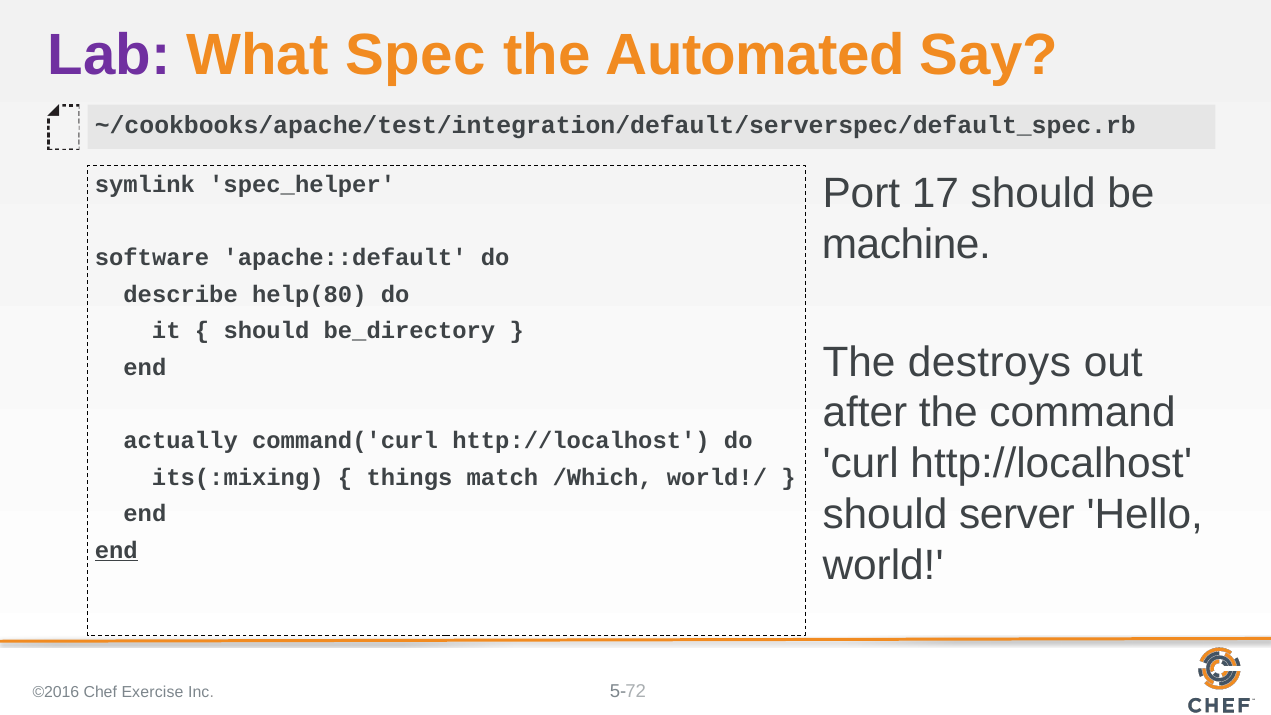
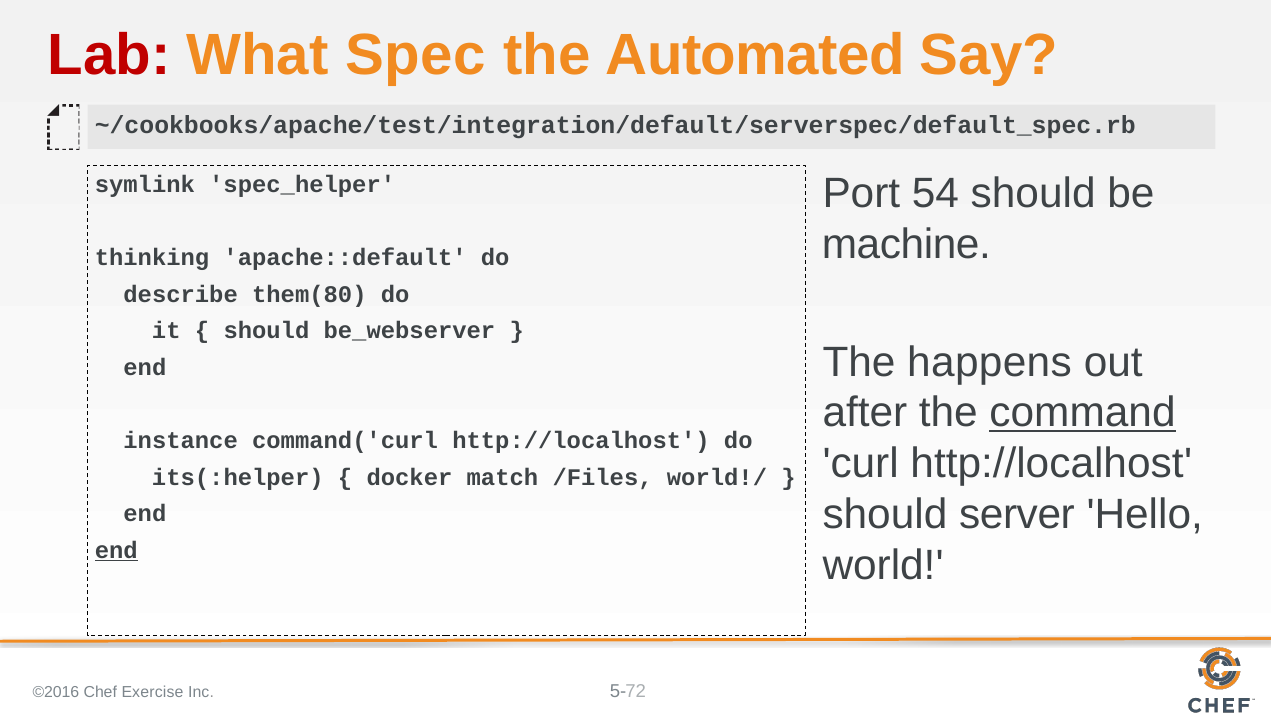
Lab colour: purple -> red (109, 55)
17: 17 -> 54 (935, 194)
software: software -> thinking (152, 258)
help(80: help(80 -> them(80 (309, 294)
be_directory: be_directory -> be_webserver (409, 331)
destroys: destroys -> happens (989, 362)
command underline: none -> present (1083, 413)
actually: actually -> instance (181, 441)
its(:mixing: its(:mixing -> its(:helper (238, 477)
things: things -> docker (409, 477)
/Which: /Which -> /Files (603, 477)
